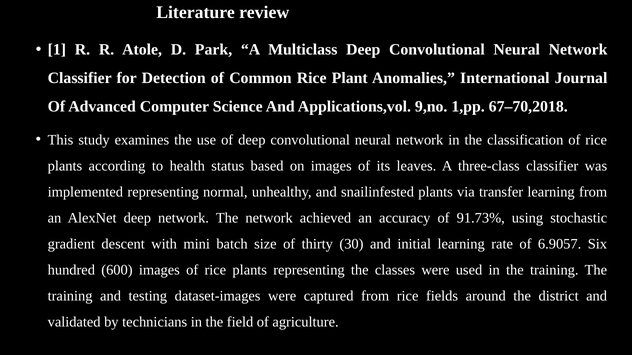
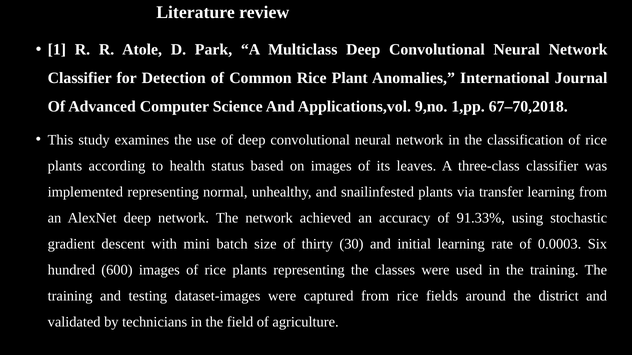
91.73%: 91.73% -> 91.33% (481, 218)
6.9057: 6.9057 -> 0.0003 (560, 244)
